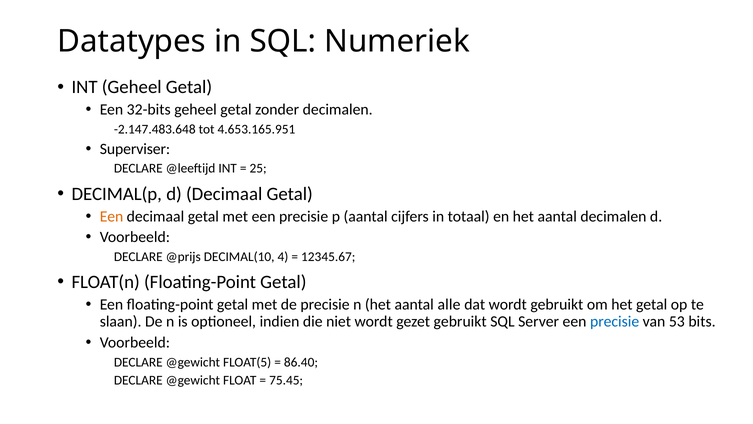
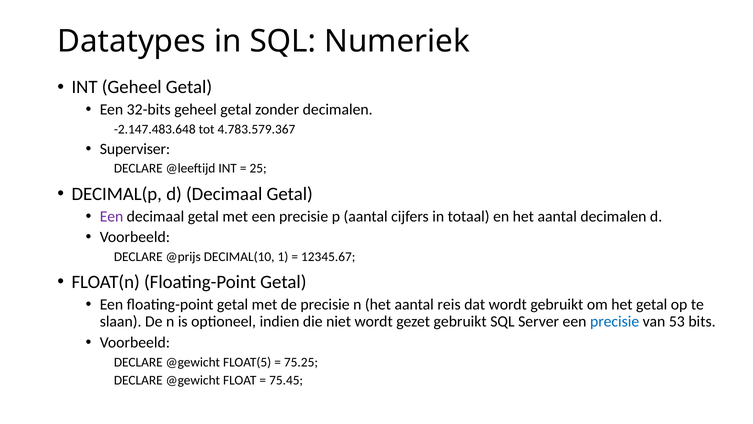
4.653.165.951: 4.653.165.951 -> 4.783.579.367 (256, 129)
Een colour: orange -> purple (112, 216)
4: 4 -> 1 (283, 257)
alle: alle -> reis (449, 304)
86.40: 86.40 -> 75.25 (301, 362)
